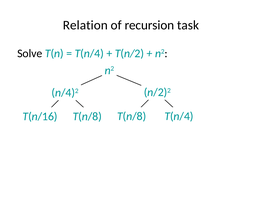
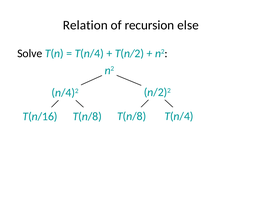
task: task -> else (188, 25)
